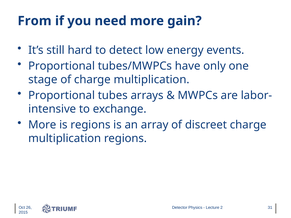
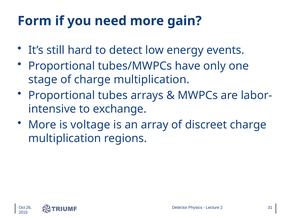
From: From -> Form (35, 21)
is regions: regions -> voltage (90, 125)
